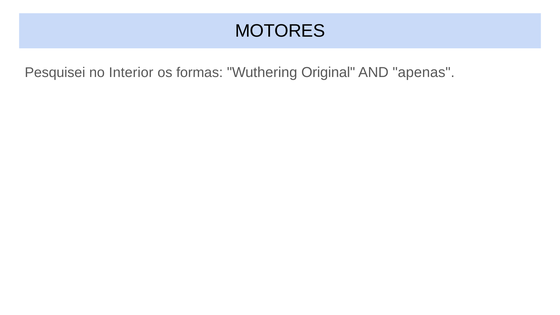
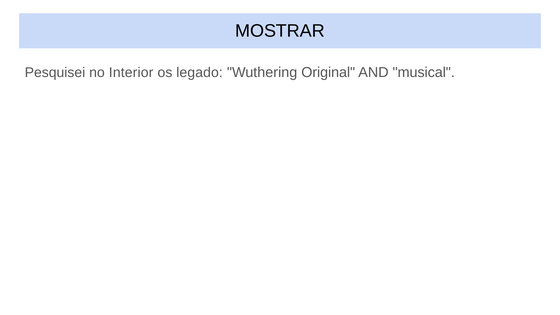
MOTORES: MOTORES -> MOSTRAR (280, 31)
formas: formas -> legado (200, 73)
apenas: apenas -> musical (424, 72)
